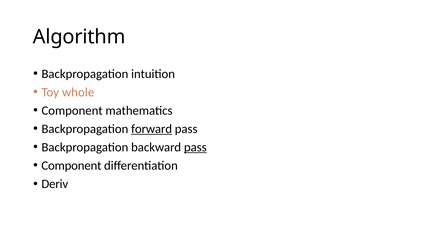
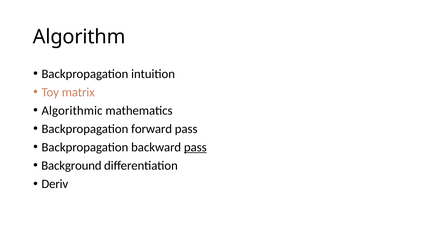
whole: whole -> matrix (78, 92)
Component: Component -> Algorithmic (72, 111)
forward underline: present -> none (152, 129)
Component: Component -> Background (71, 165)
